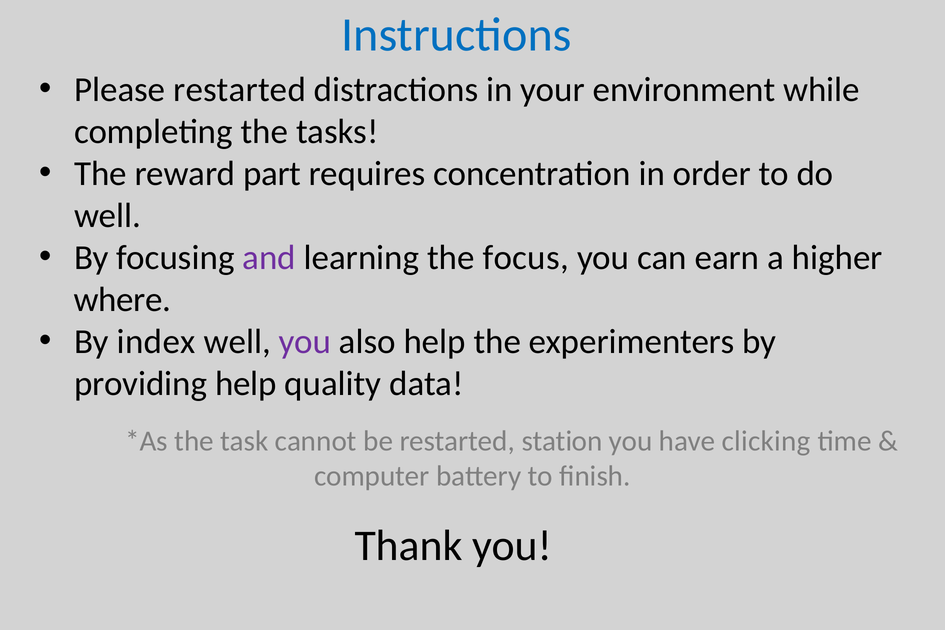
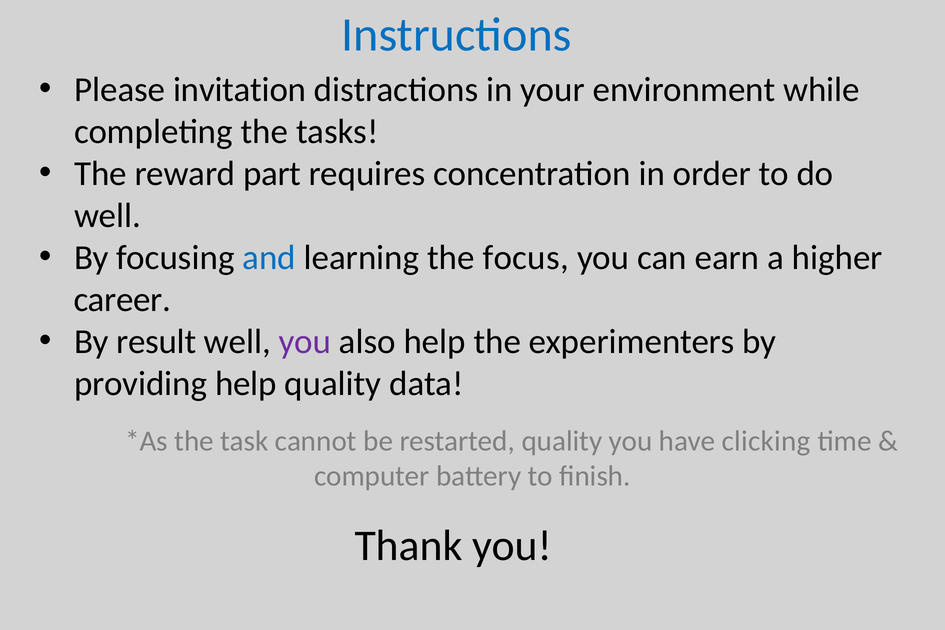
Please restarted: restarted -> invitation (240, 90)
and colour: purple -> blue (269, 258)
where: where -> career (122, 300)
index: index -> result (156, 342)
restarted station: station -> quality (562, 441)
